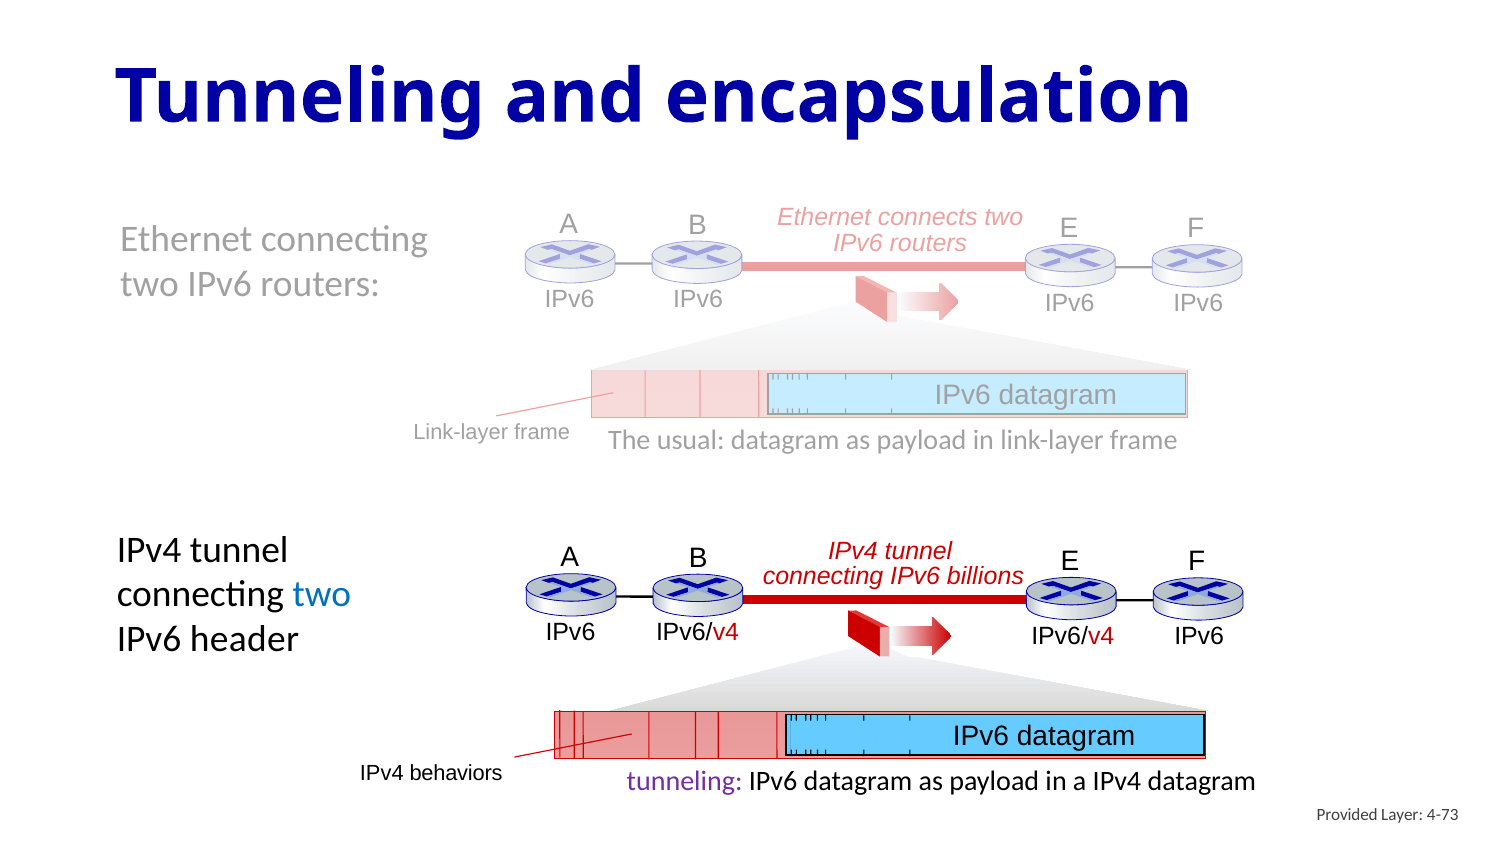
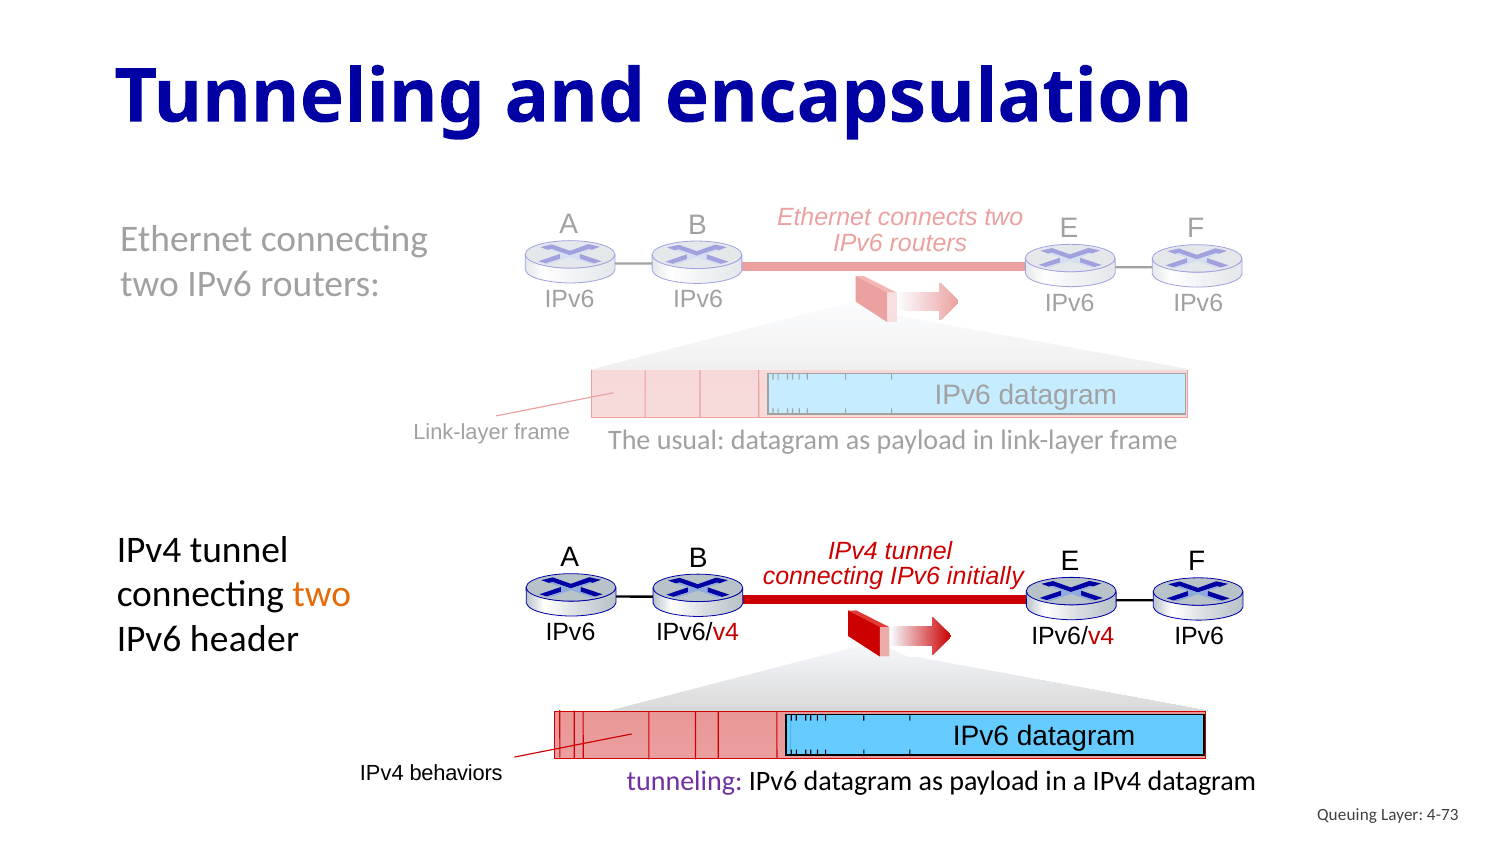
billions: billions -> initially (985, 576)
two colour: blue -> orange (322, 594)
Provided: Provided -> Queuing (1347, 815)
